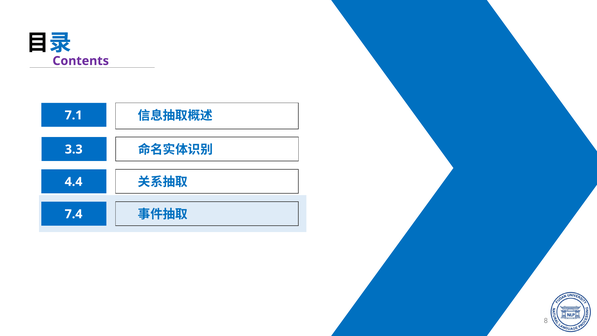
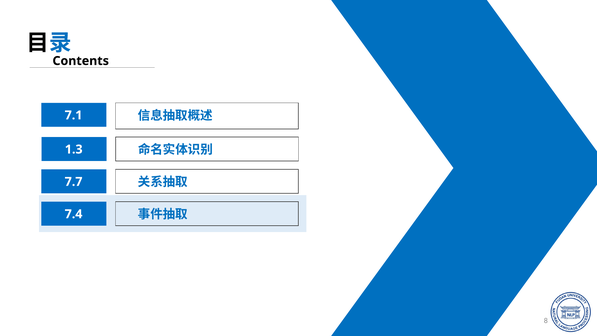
Contents colour: purple -> black (81, 61)
3.3: 3.3 -> 1.3 (74, 149)
4.4: 4.4 -> 7.7 (74, 182)
